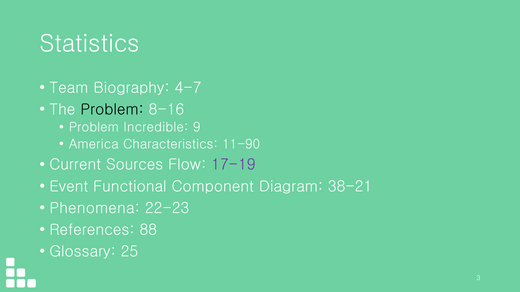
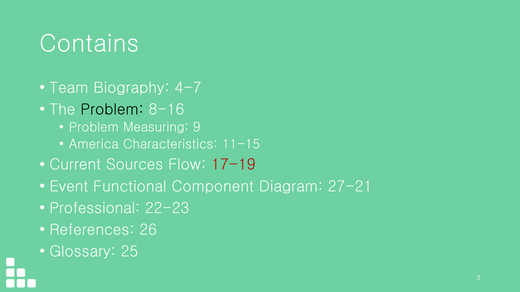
Statistics: Statistics -> Contains (90, 44)
Incredible: Incredible -> Measuring (156, 128)
11-90: 11-90 -> 11-15 (241, 144)
17-19 colour: purple -> red (233, 165)
38-21: 38-21 -> 27-21 (350, 187)
Phenomena: Phenomena -> Professional (95, 208)
88: 88 -> 26 (148, 230)
